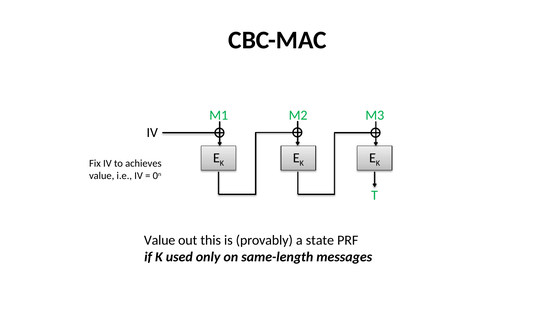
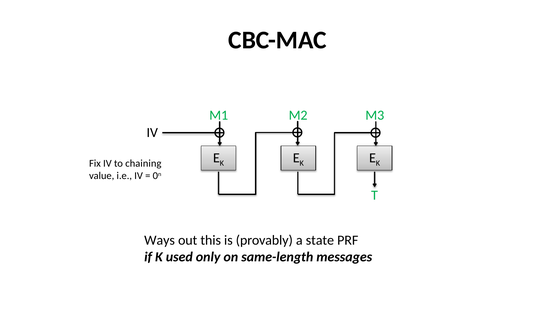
achieves: achieves -> chaining (143, 163)
Value: Value -> Ways (160, 240)
